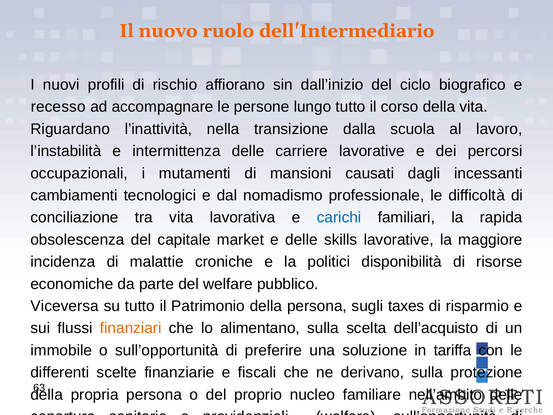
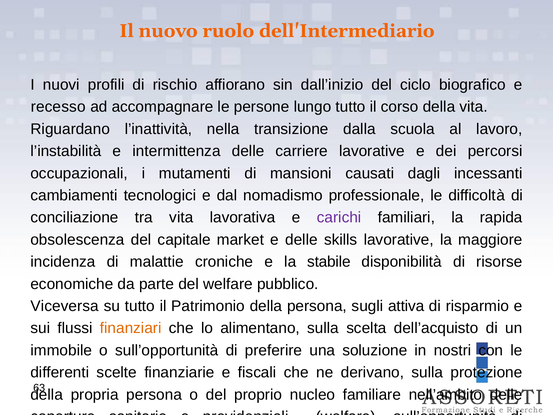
carichi colour: blue -> purple (339, 217)
politici: politici -> stabile (329, 262)
taxes: taxes -> attiva (406, 306)
tariffa: tariffa -> nostri (452, 350)
